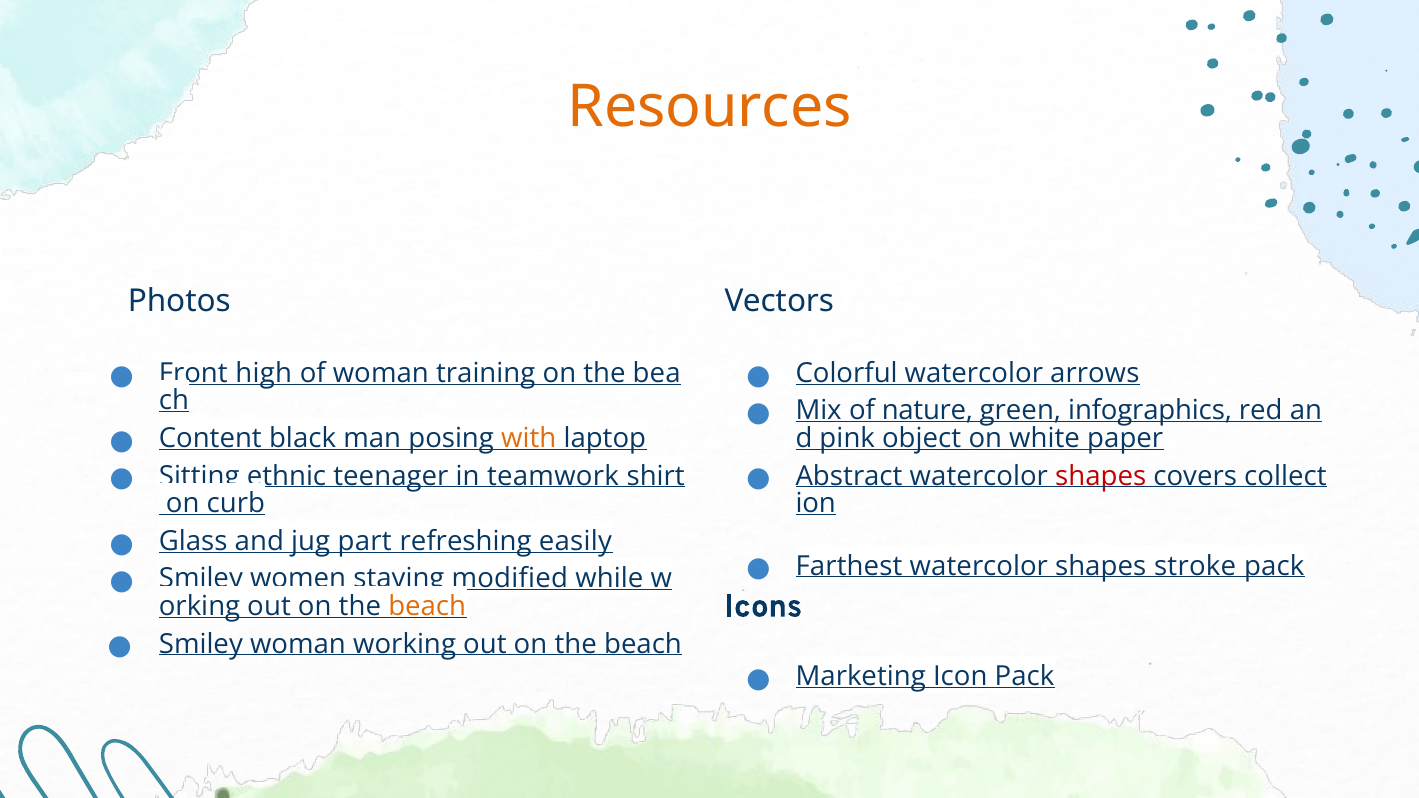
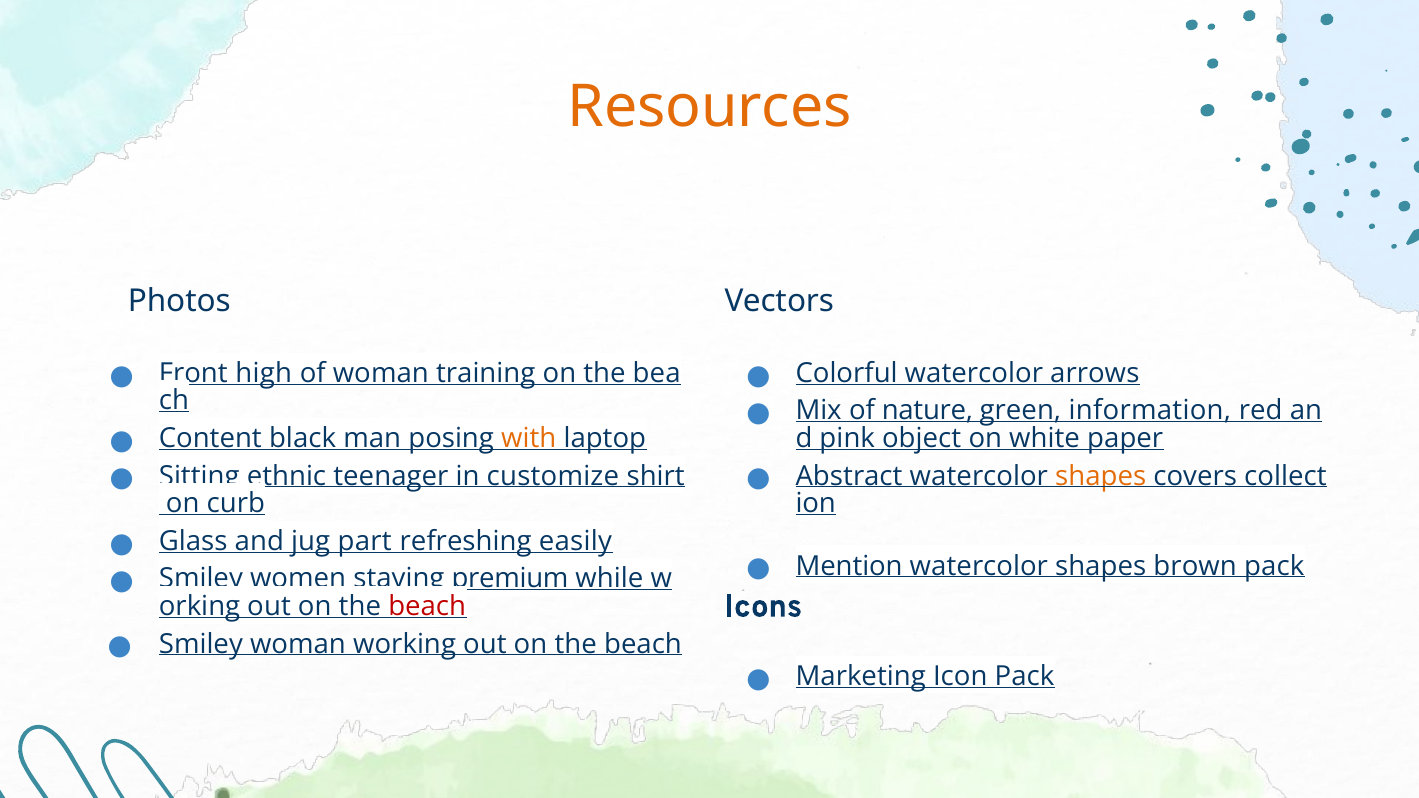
infographics: infographics -> information (1150, 411)
teamwork: teamwork -> customize (553, 476)
shapes colour: red -> orange (1101, 476)
Farthest: Farthest -> Mention (849, 566)
stroke: stroke -> brown (1195, 566)
modified: modified -> premium (510, 579)
beach colour: orange -> red (427, 606)
